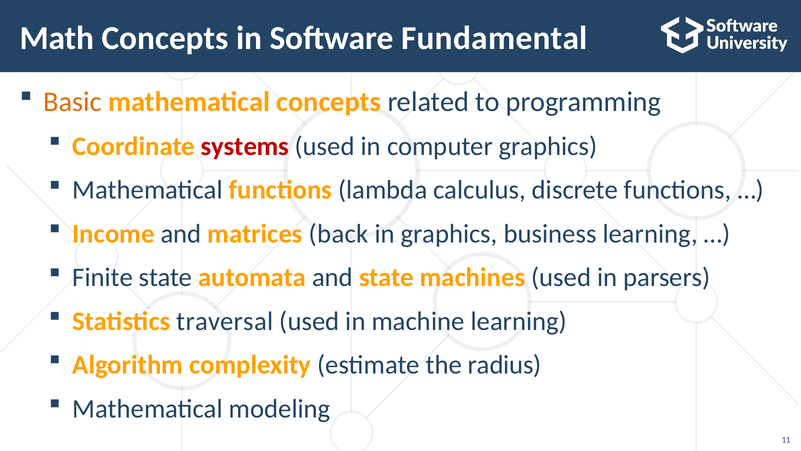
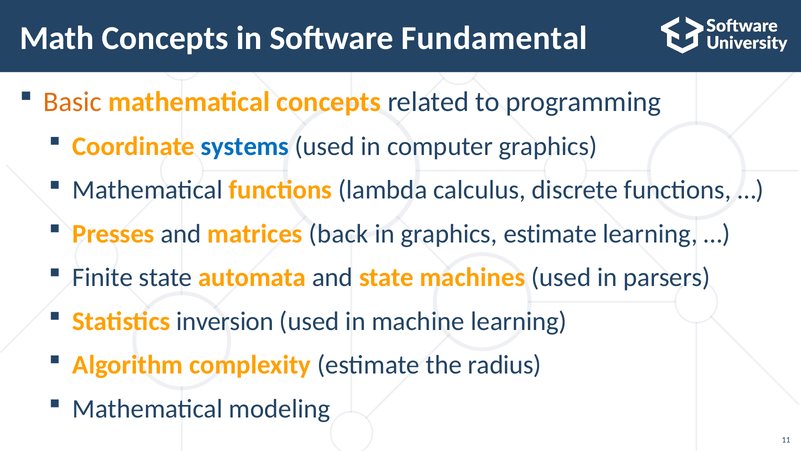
systems colour: red -> blue (245, 146)
Income: Income -> Presses (113, 234)
graphics business: business -> estimate (550, 234)
traversal: traversal -> inversion (225, 321)
